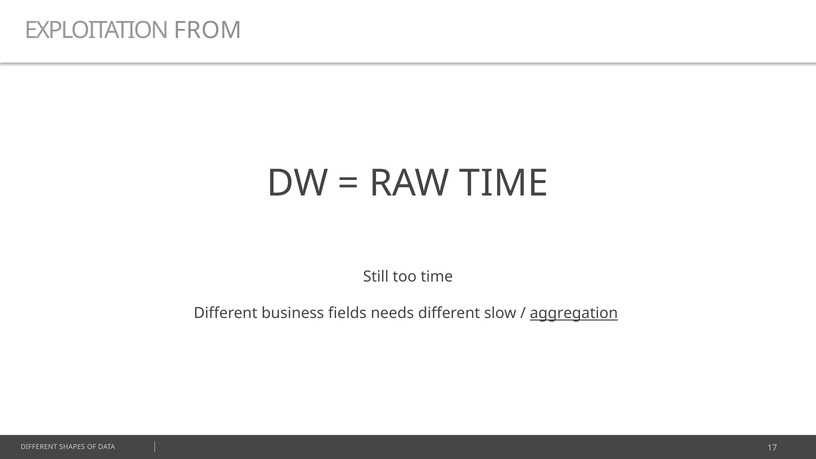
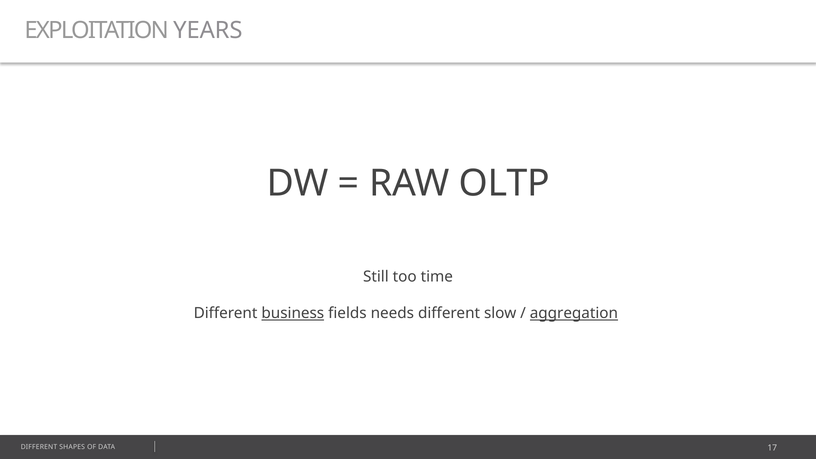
FROM: FROM -> YEARS (208, 30)
RAW TIME: TIME -> OLTP (504, 183)
business underline: none -> present (293, 313)
